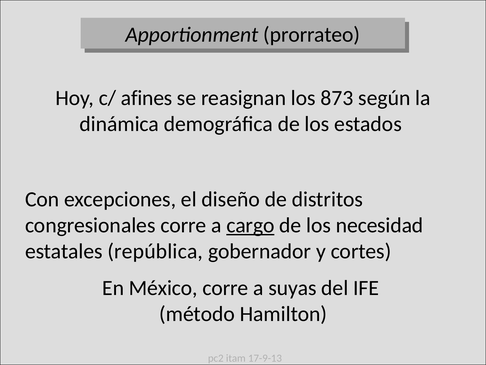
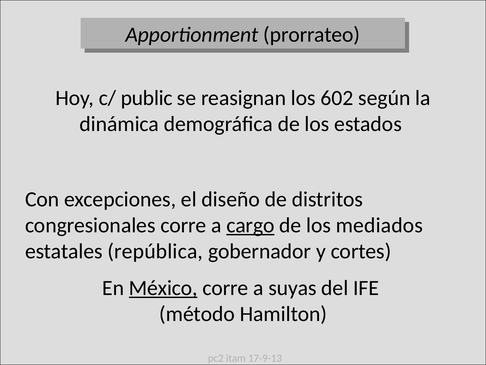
afines: afines -> public (147, 98)
873: 873 -> 602 (337, 98)
necesidad: necesidad -> mediados (379, 225)
México underline: none -> present (163, 288)
